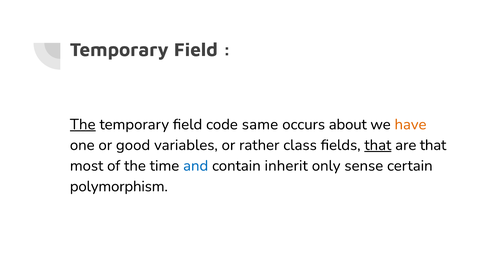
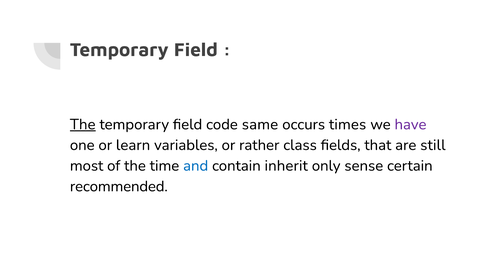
about: about -> times (348, 124)
have colour: orange -> purple (410, 124)
good: good -> learn (133, 145)
that underline: present -> none (378, 145)
are that: that -> still (433, 145)
polymorphism: polymorphism -> recommended (119, 186)
